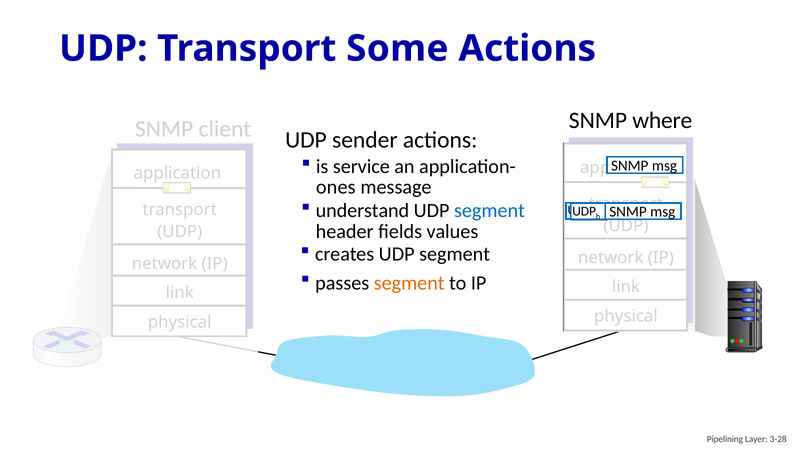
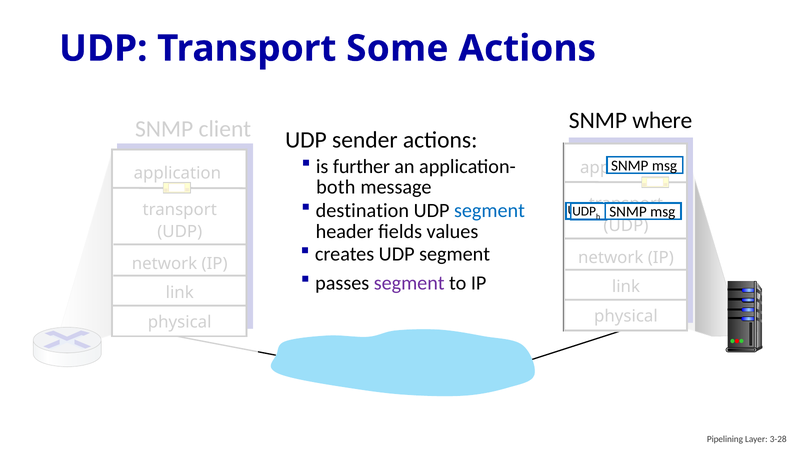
service: service -> further (361, 167)
ones: ones -> both (336, 187)
understand: understand -> destination (362, 211)
segment colour: orange -> purple (409, 283)
